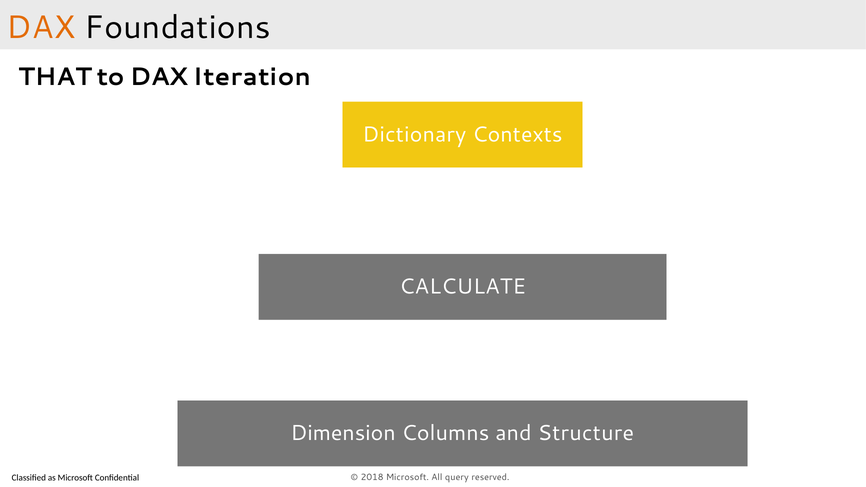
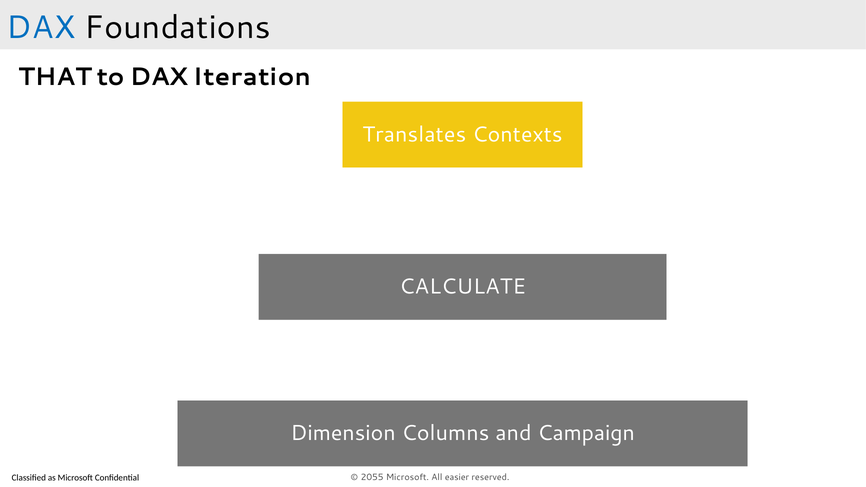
DAX colour: orange -> blue (41, 28)
Dictionary: Dictionary -> Translates (414, 134)
Structure: Structure -> Campaign (586, 433)
2018: 2018 -> 2055 (372, 477)
query: query -> easier (457, 477)
